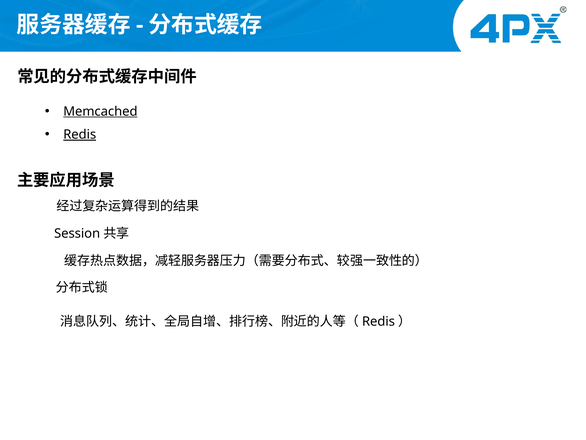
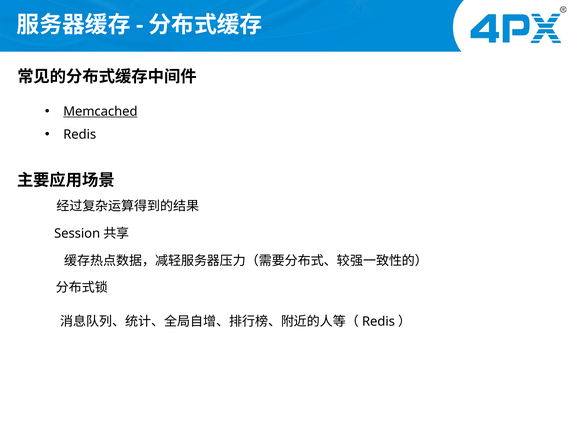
Redis underline: present -> none (80, 134)
